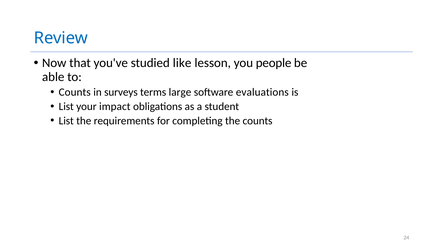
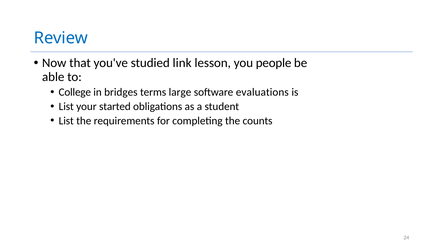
like: like -> link (182, 63)
Counts: Counts -> College (75, 92)
surveys: surveys -> bridges (121, 92)
impact: impact -> started (115, 107)
